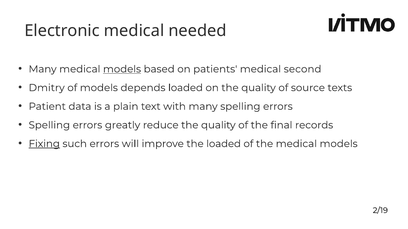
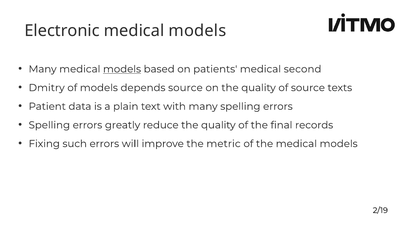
Electronic medical needed: needed -> models (197, 31)
depends loaded: loaded -> source (185, 88)
Fixing underline: present -> none (44, 144)
the loaded: loaded -> metric (223, 144)
